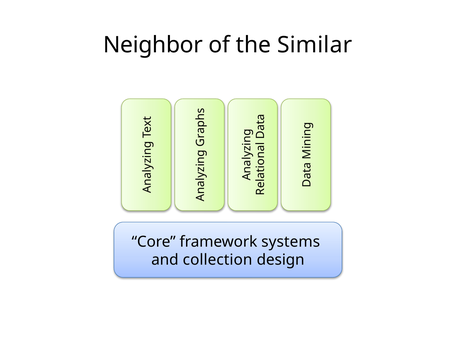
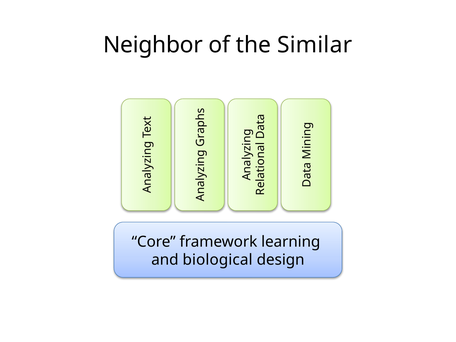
systems: systems -> learning (291, 242)
collection: collection -> biological (218, 260)
